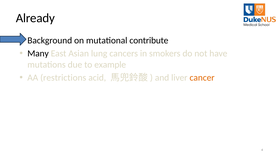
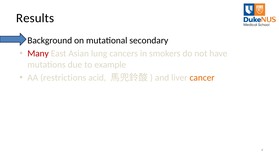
Already: Already -> Results (35, 18)
contribute: contribute -> secondary (149, 40)
Many colour: black -> red (38, 53)
